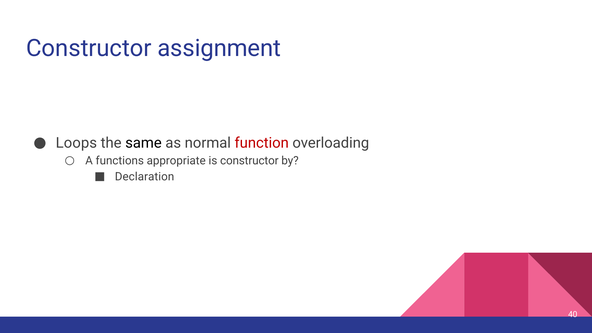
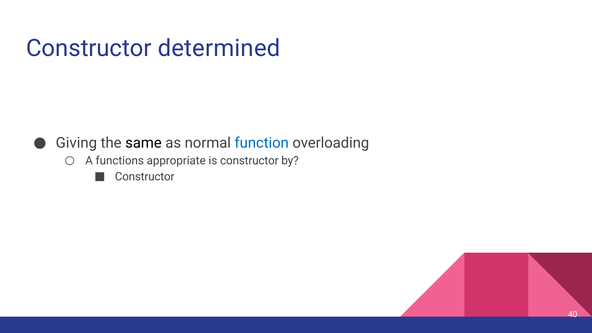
assignment: assignment -> determined (219, 48)
Loops: Loops -> Giving (76, 143)
function colour: red -> blue (262, 143)
Declaration: Declaration -> Constructor (145, 177)
